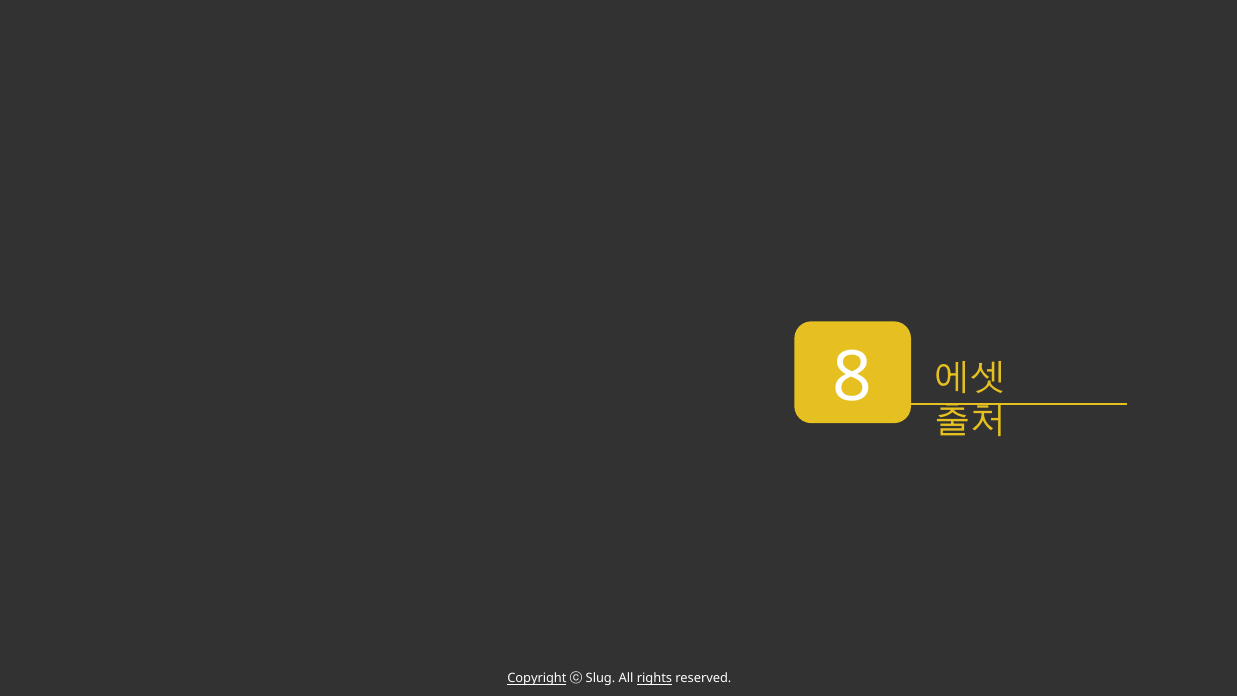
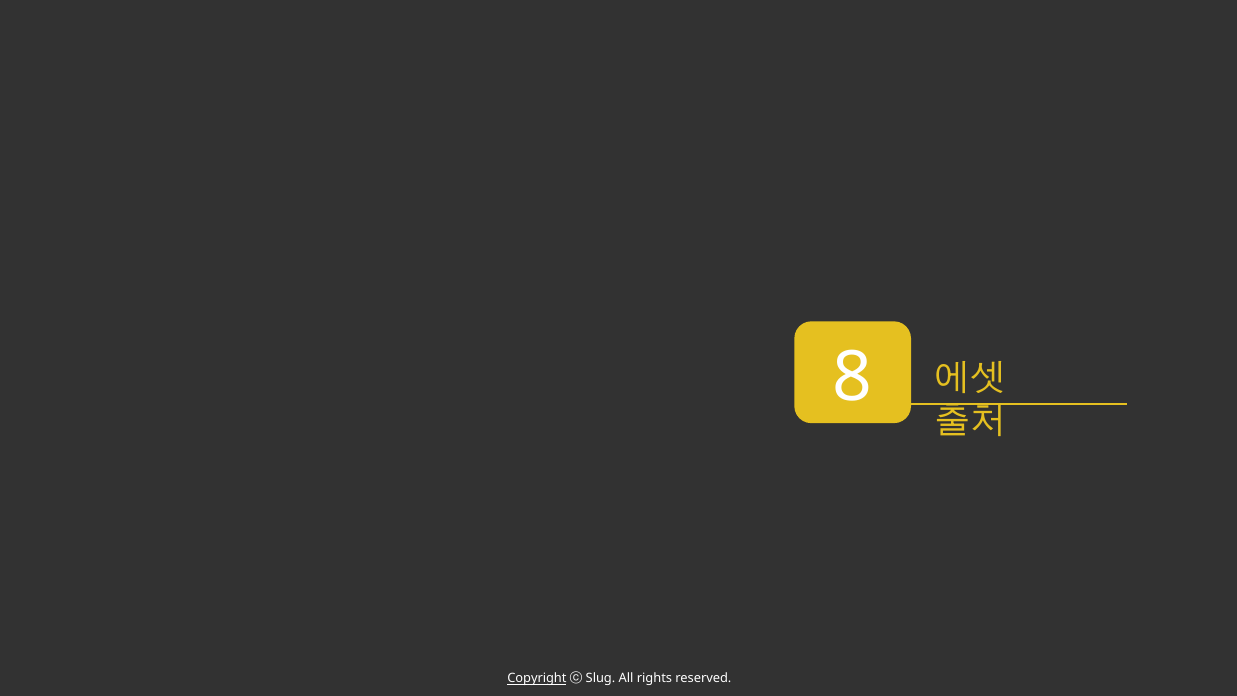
rights underline: present -> none (655, 678)
